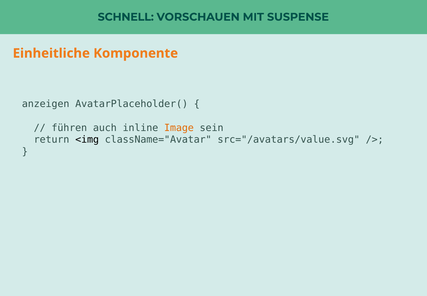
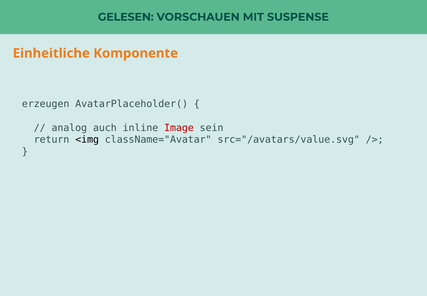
SCHNELL: SCHNELL -> GELESEN (126, 17)
anzeigen: anzeigen -> erzeugen (46, 104)
führen: führen -> analog (69, 128)
Image colour: orange -> red (179, 128)
